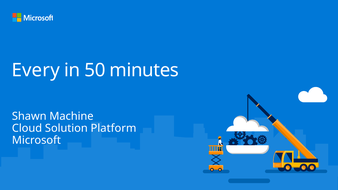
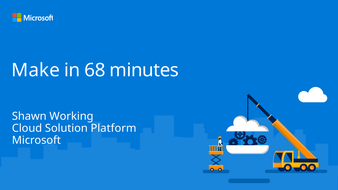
Every: Every -> Make (36, 70)
50: 50 -> 68 (95, 70)
Machine: Machine -> Working (71, 116)
